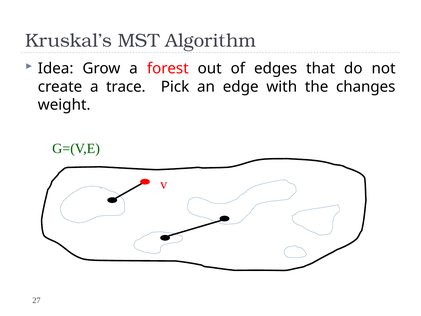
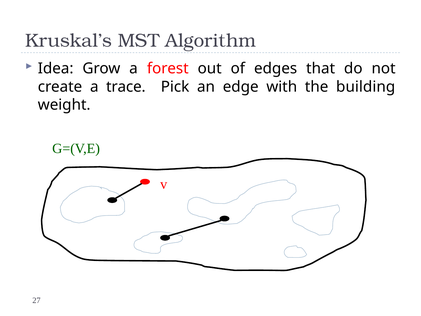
changes: changes -> building (366, 87)
